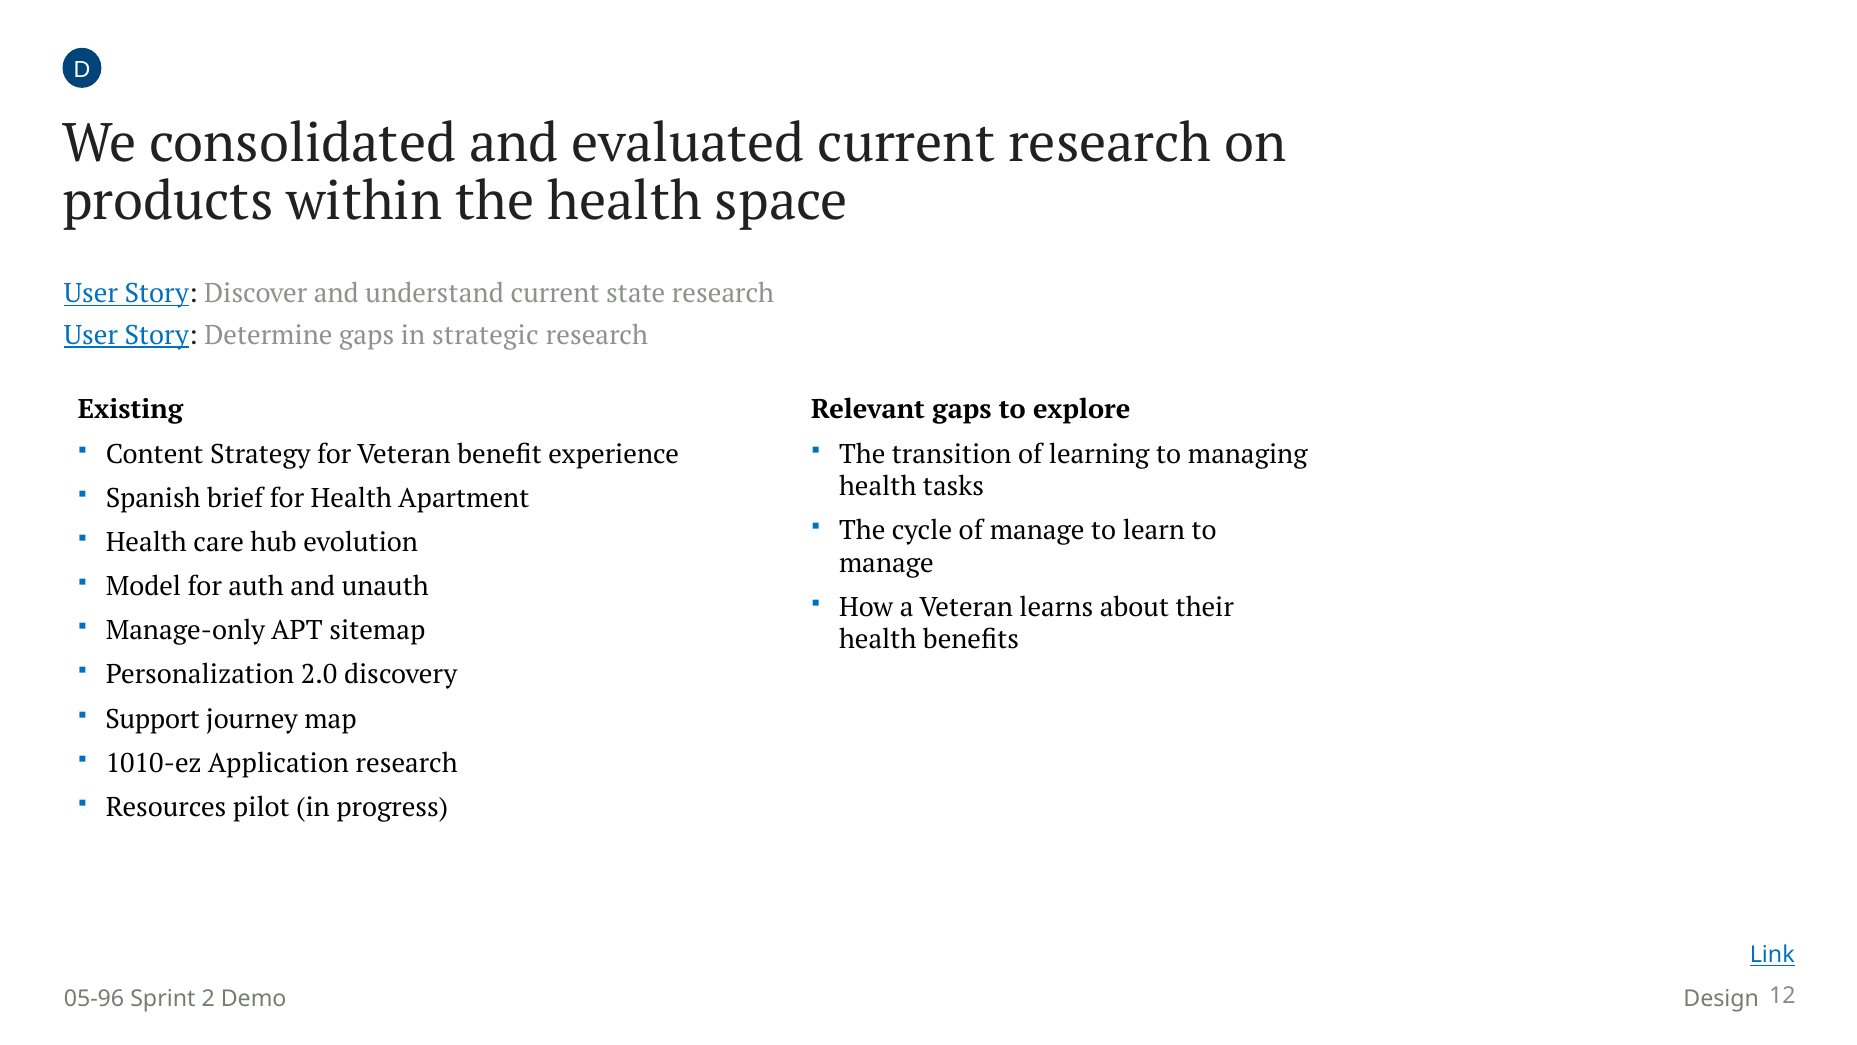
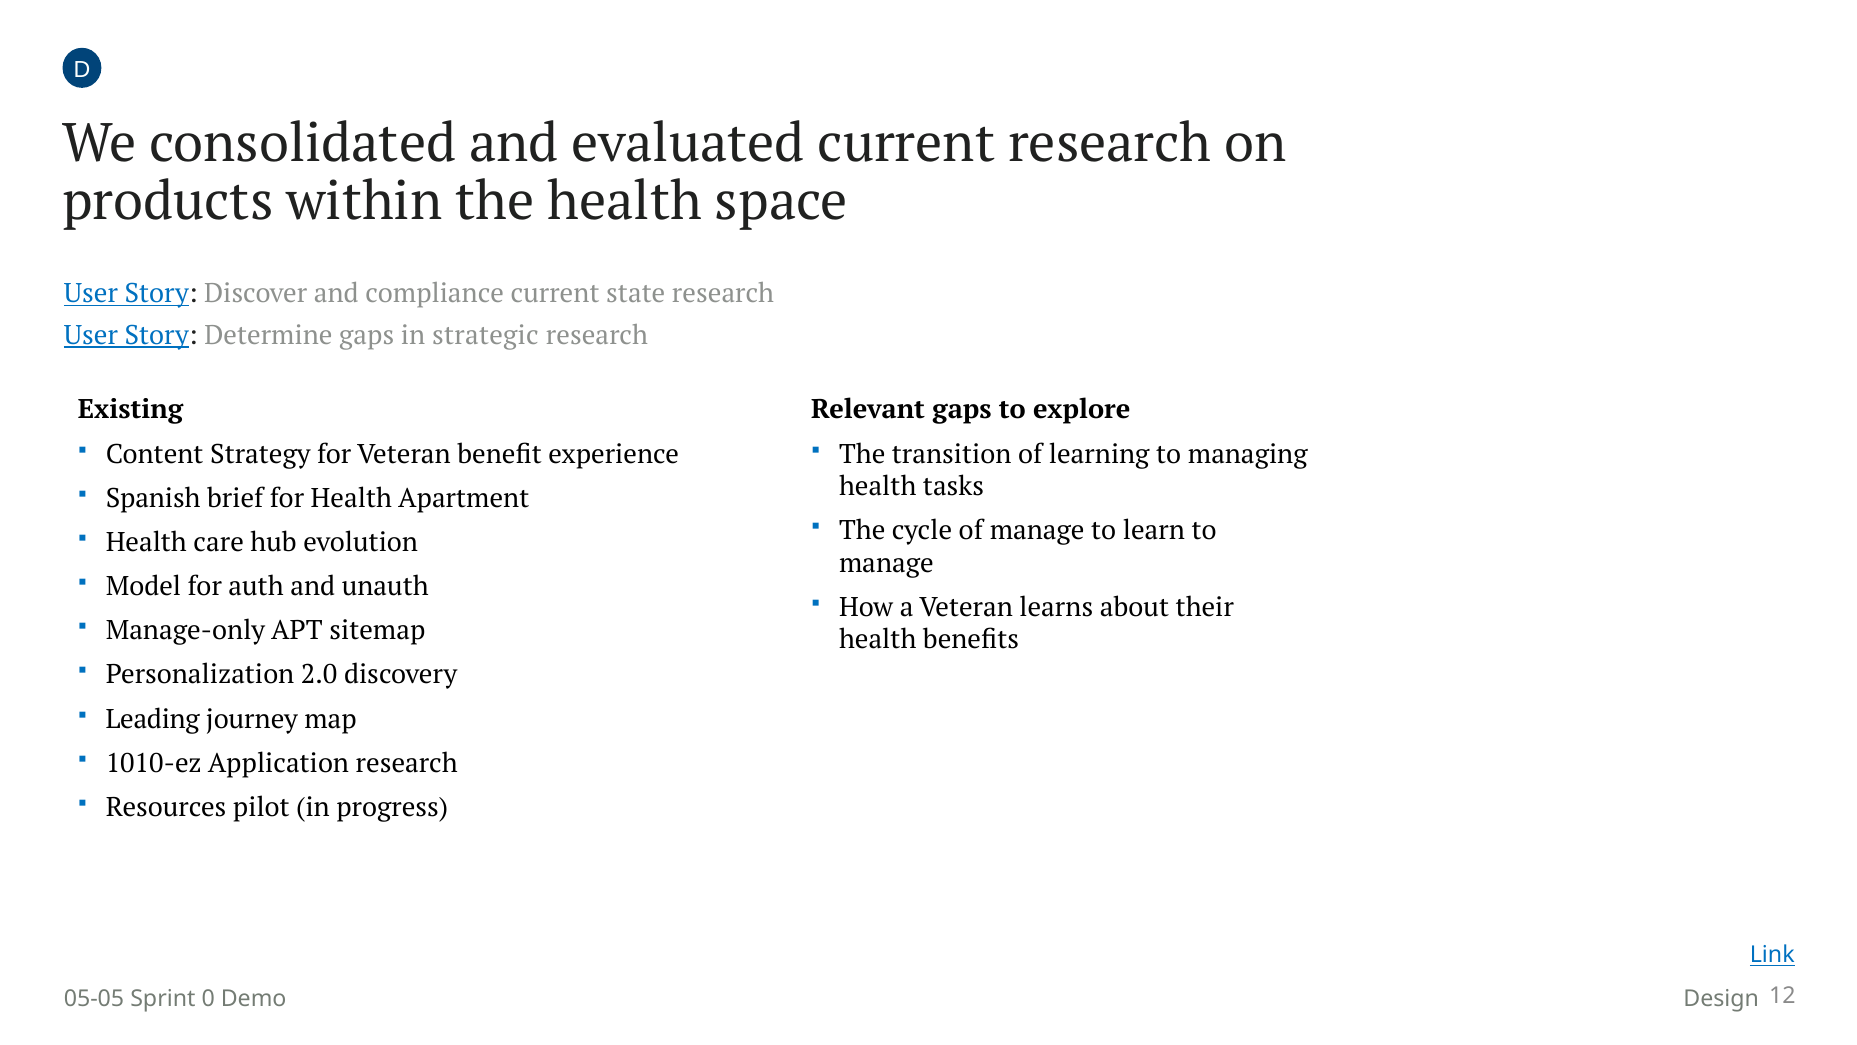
understand: understand -> compliance (435, 294)
Support: Support -> Leading (153, 719)
05-96: 05-96 -> 05-05 (94, 999)
2: 2 -> 0 (208, 999)
